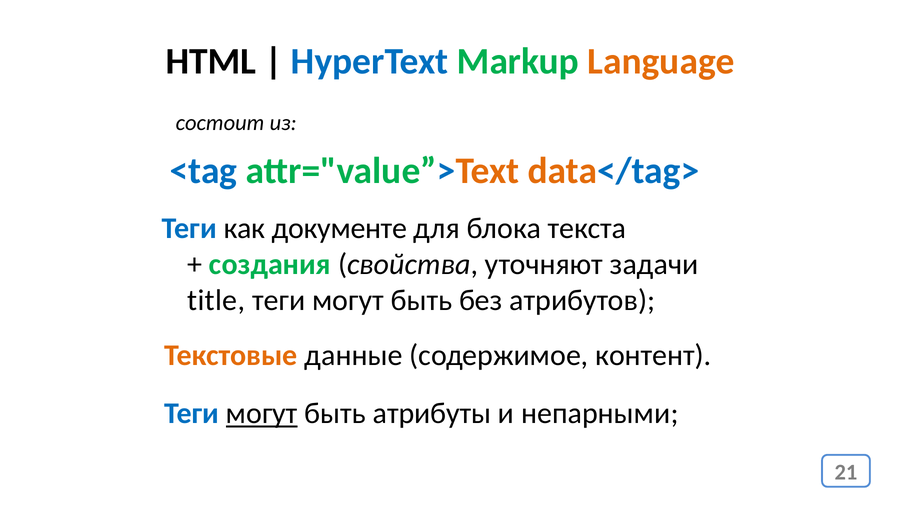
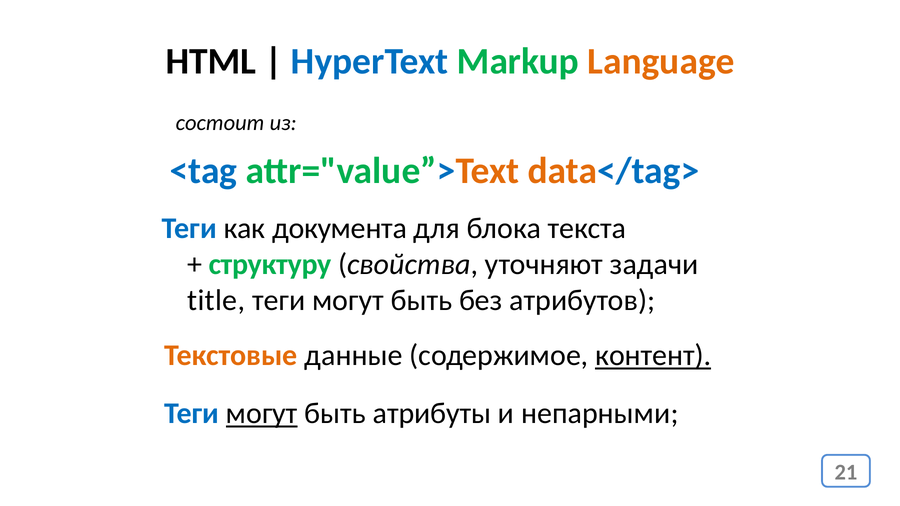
документе: документе -> документа (340, 229)
создания: создания -> структуру (270, 265)
контент underline: none -> present (653, 356)
